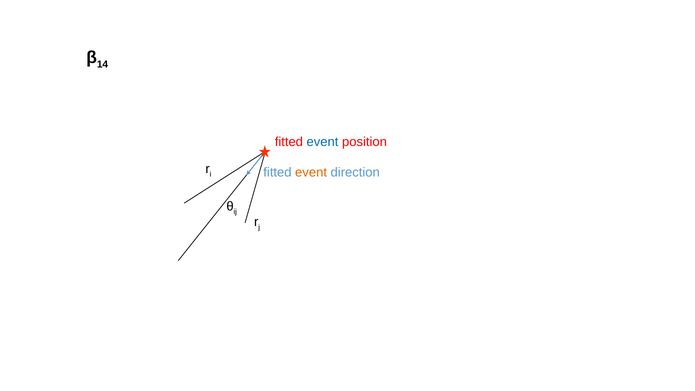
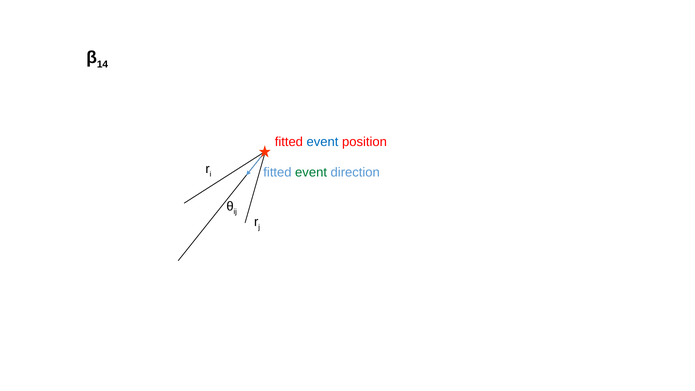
event colour: orange -> green (311, 173)
